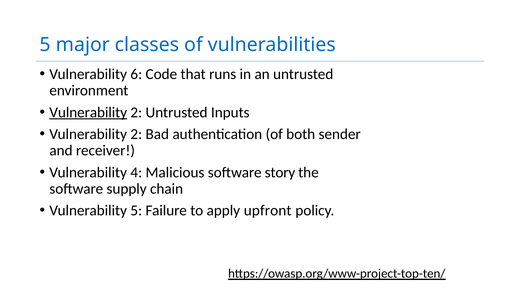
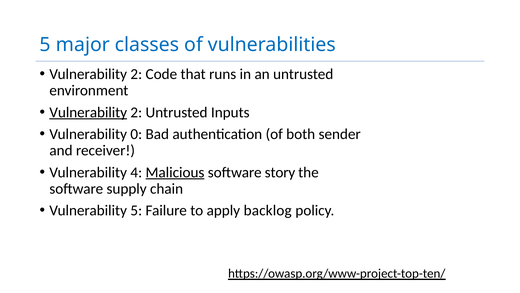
6: 6 -> 2 (136, 74)
2: 2 -> 0 (136, 134)
Malicious underline: none -> present (175, 172)
upfront: upfront -> backlog (268, 210)
